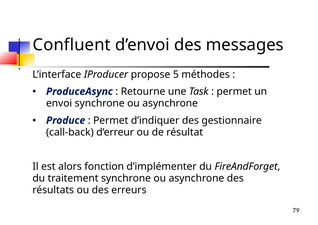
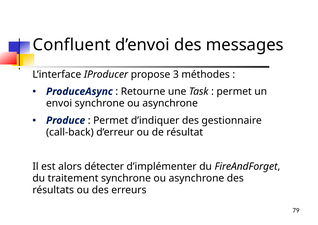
5: 5 -> 3 (176, 74)
fonction: fonction -> détecter (104, 166)
